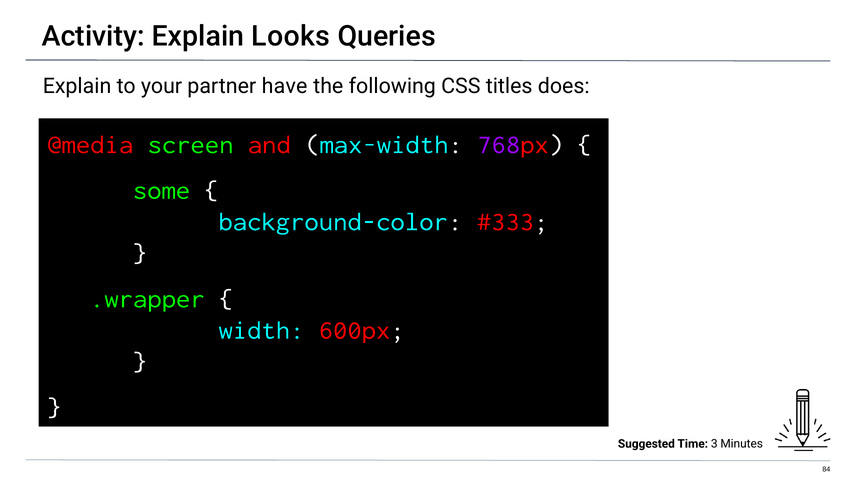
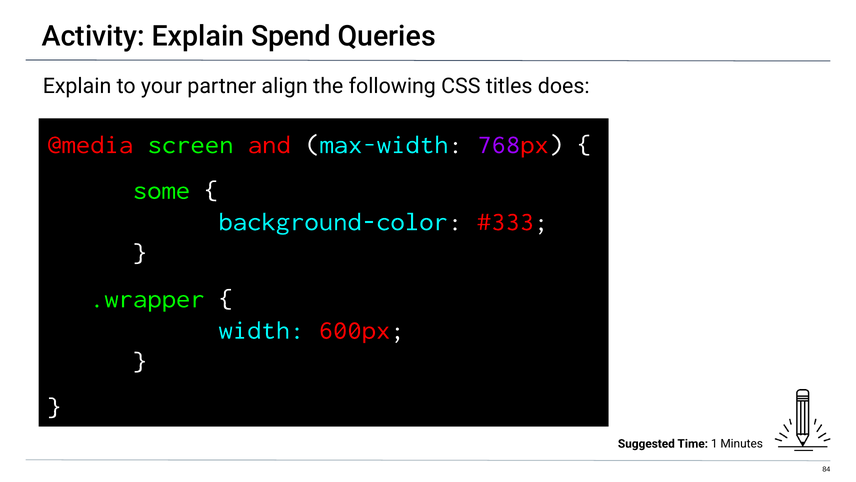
Looks: Looks -> Spend (291, 36)
have: have -> align (285, 86)
3: 3 -> 1 (714, 443)
